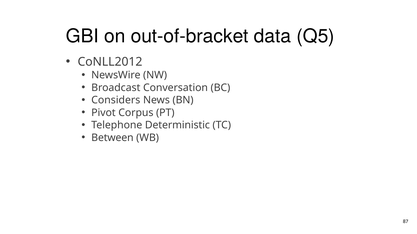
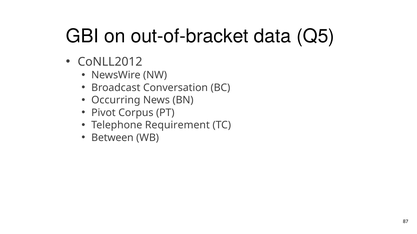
Considers: Considers -> Occurring (116, 100)
Deterministic: Deterministic -> Requirement (177, 125)
